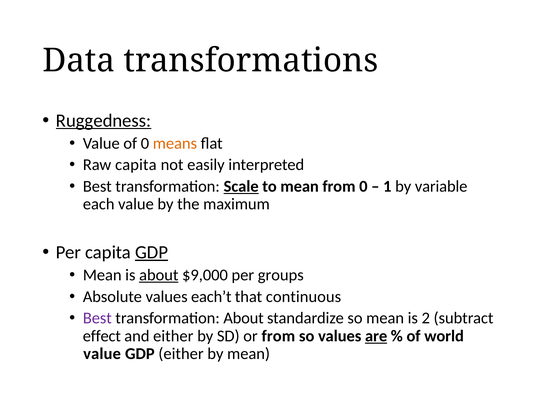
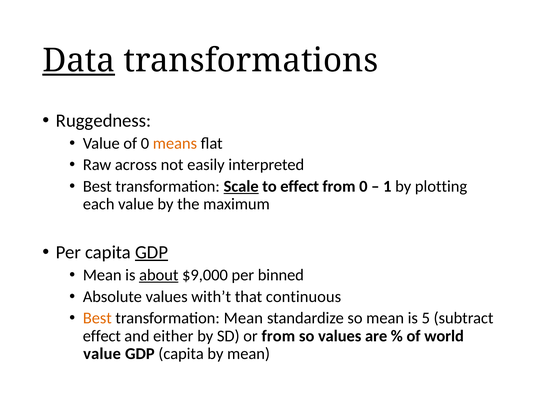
Data underline: none -> present (79, 60)
Ruggedness underline: present -> none (104, 120)
Raw capita: capita -> across (136, 165)
to mean: mean -> effect (300, 186)
variable: variable -> plotting (441, 186)
groups: groups -> binned (281, 275)
each’t: each’t -> with’t (211, 296)
Best colour: purple -> orange (97, 318)
transformation About: About -> Mean (243, 318)
2: 2 -> 5 (426, 318)
are underline: present -> none (376, 335)
GDP either: either -> capita (181, 353)
